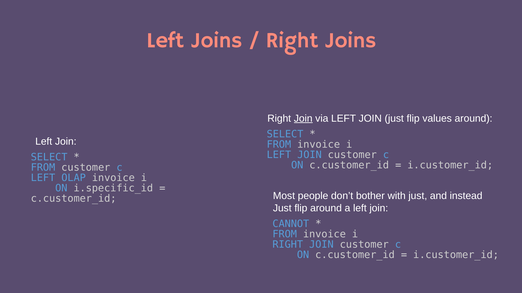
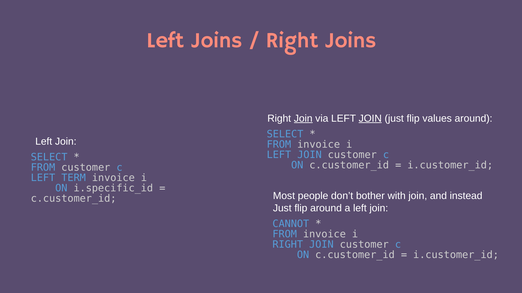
JOIN underline: none -> present (370, 119)
OLAP: OLAP -> TERM (74, 178)
with just: just -> join (418, 196)
